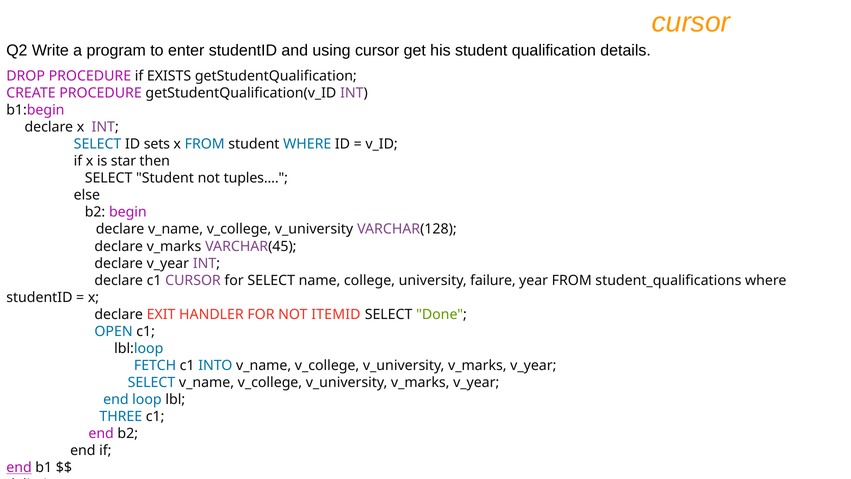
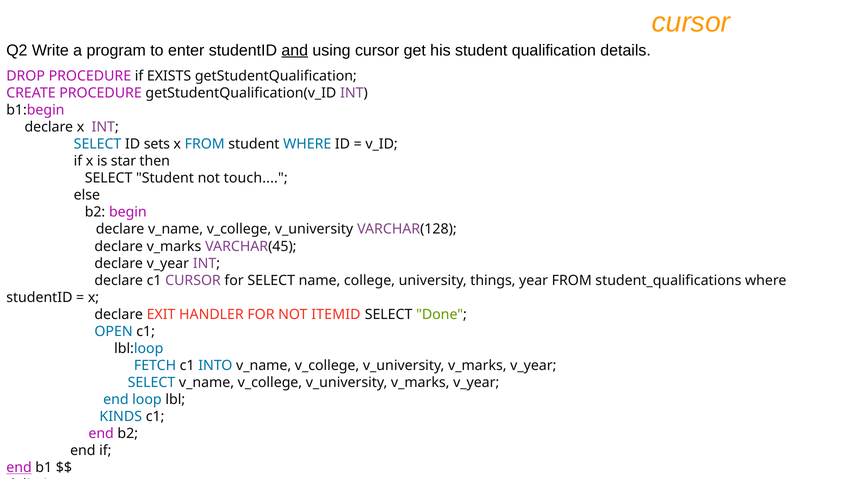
and underline: none -> present (295, 50)
tuples: tuples -> touch (256, 178)
failure: failure -> things (493, 280)
THREE: THREE -> KINDS (121, 416)
